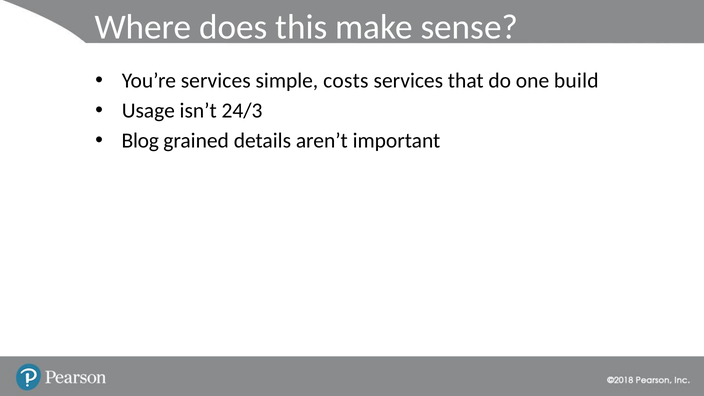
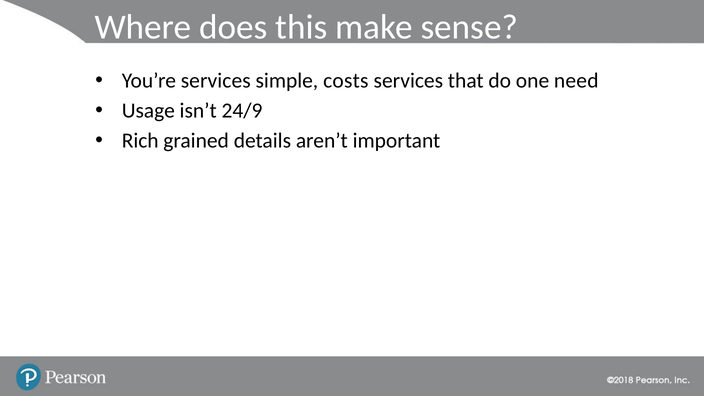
build: build -> need (576, 81)
24/3: 24/3 -> 24/9 (242, 111)
Blog: Blog -> Rich (140, 141)
